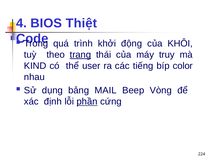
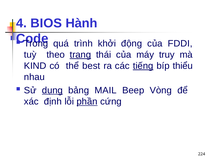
Thiệt: Thiệt -> Hành (82, 23)
KHÔI: KHÔI -> FDDI (180, 44)
user: user -> best (91, 66)
tiếng underline: none -> present (143, 66)
color: color -> thiểu (183, 66)
dụng underline: none -> present (52, 91)
